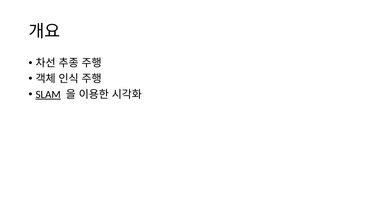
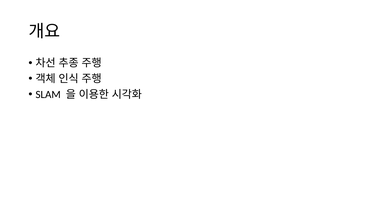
SLAM underline: present -> none (48, 95)
